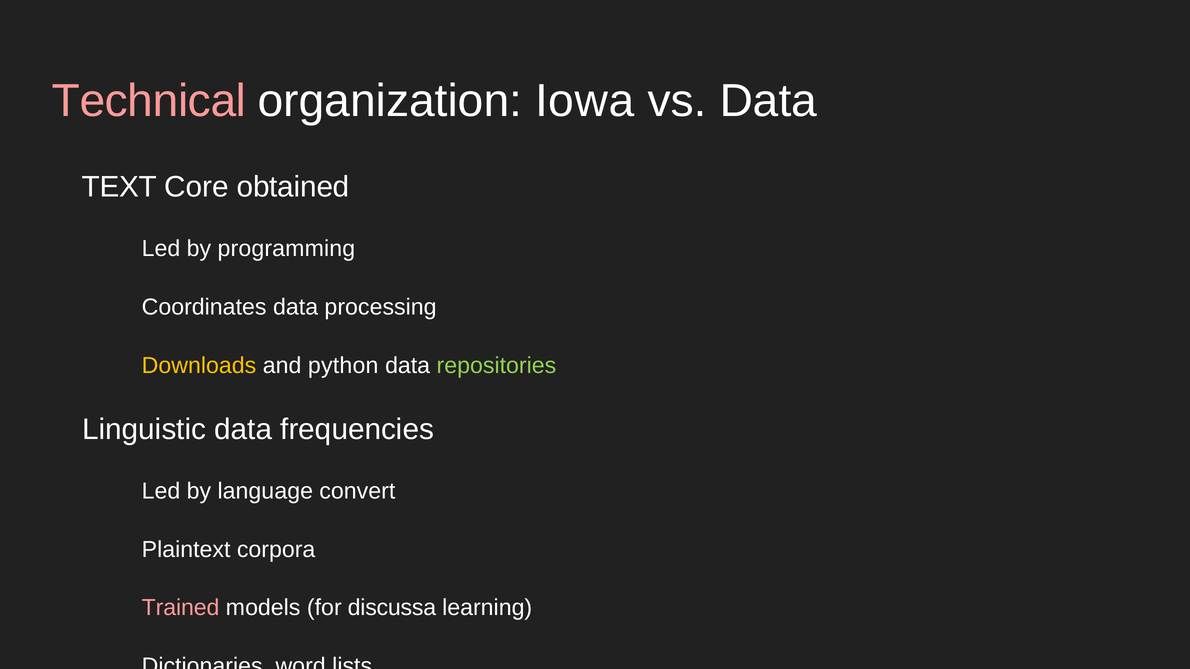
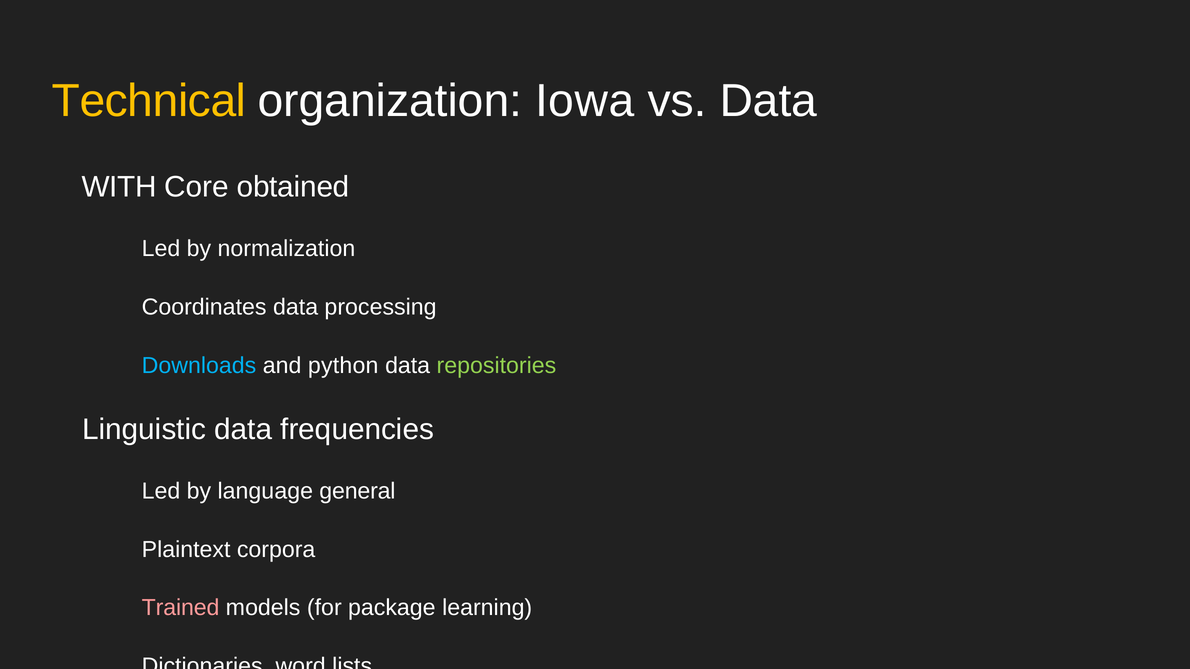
Technical colour: pink -> yellow (149, 101)
TEXT: TEXT -> WITH (119, 187)
programming: programming -> normalization (286, 249)
Downloads colour: yellow -> light blue (199, 366)
convert: convert -> general (357, 491)
discussa: discussa -> package (392, 608)
